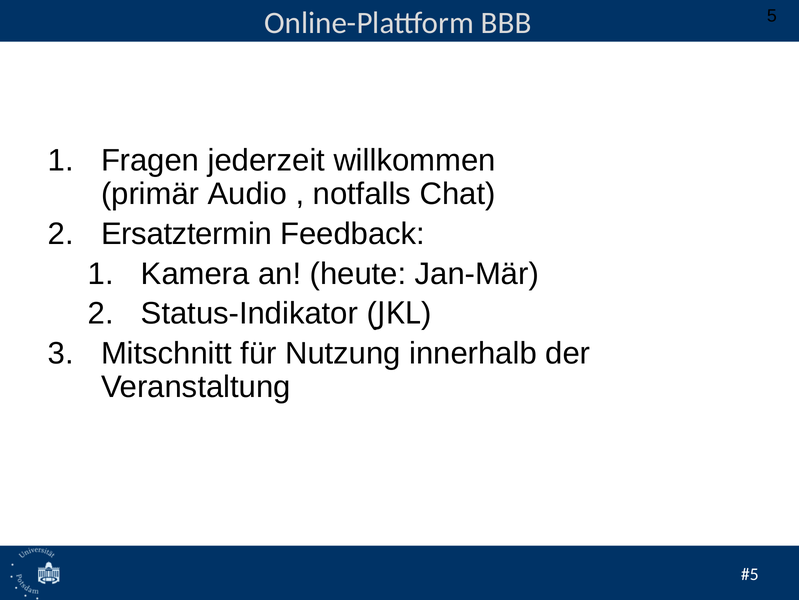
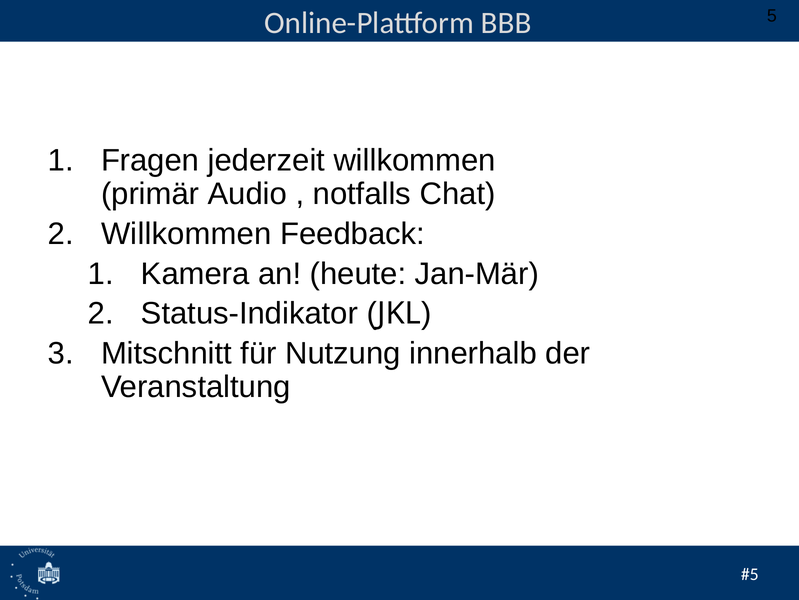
Ersatztermin: Ersatztermin -> Willkommen (186, 234)
